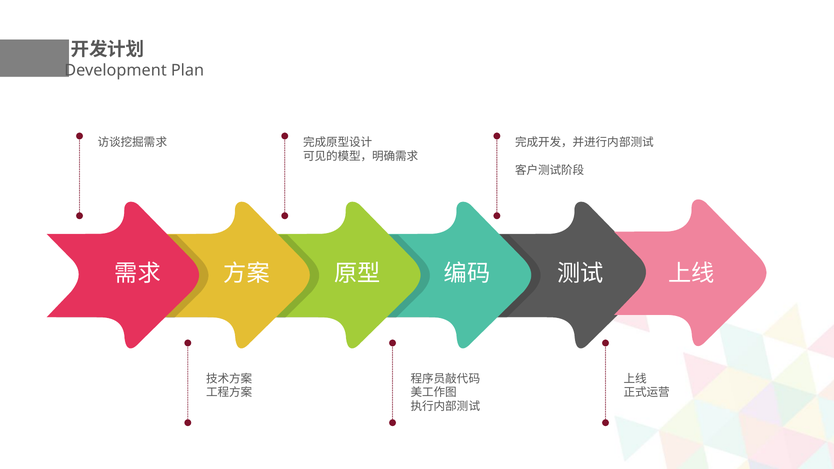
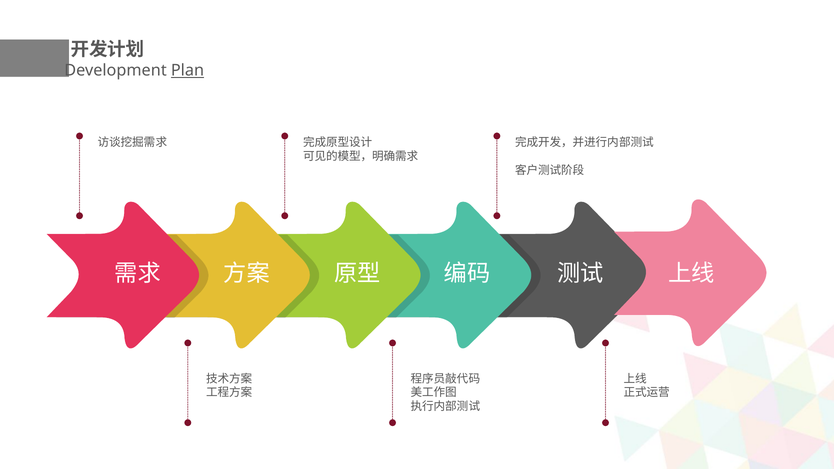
Plan underline: none -> present (187, 70)
